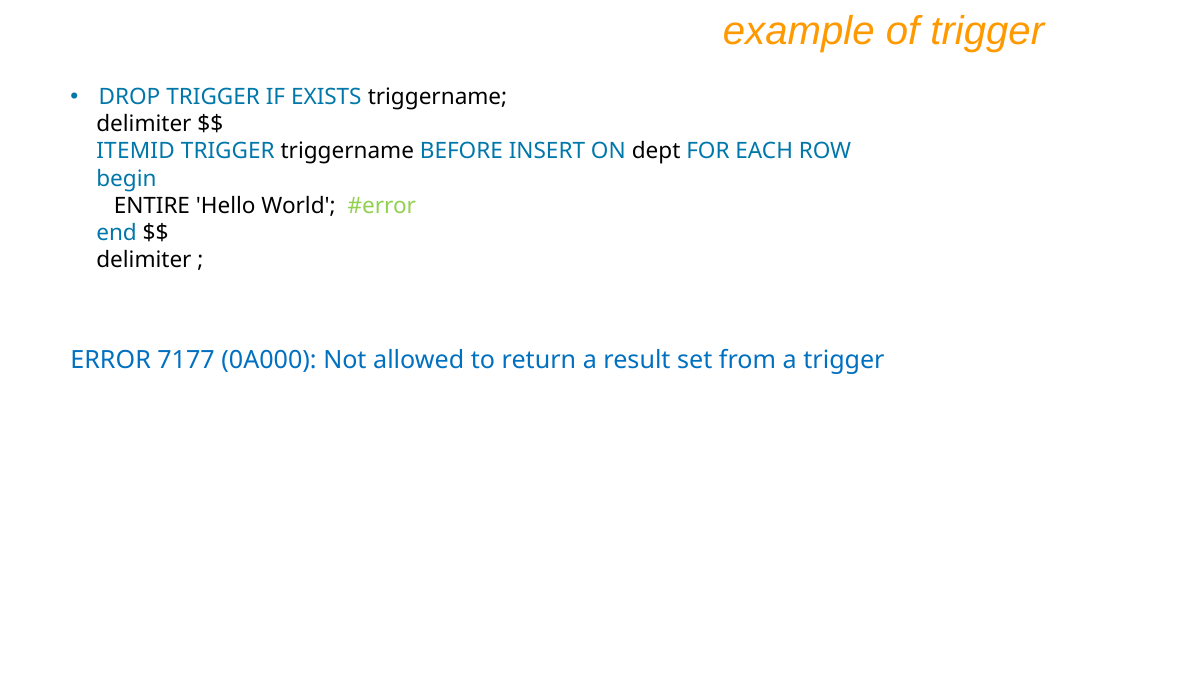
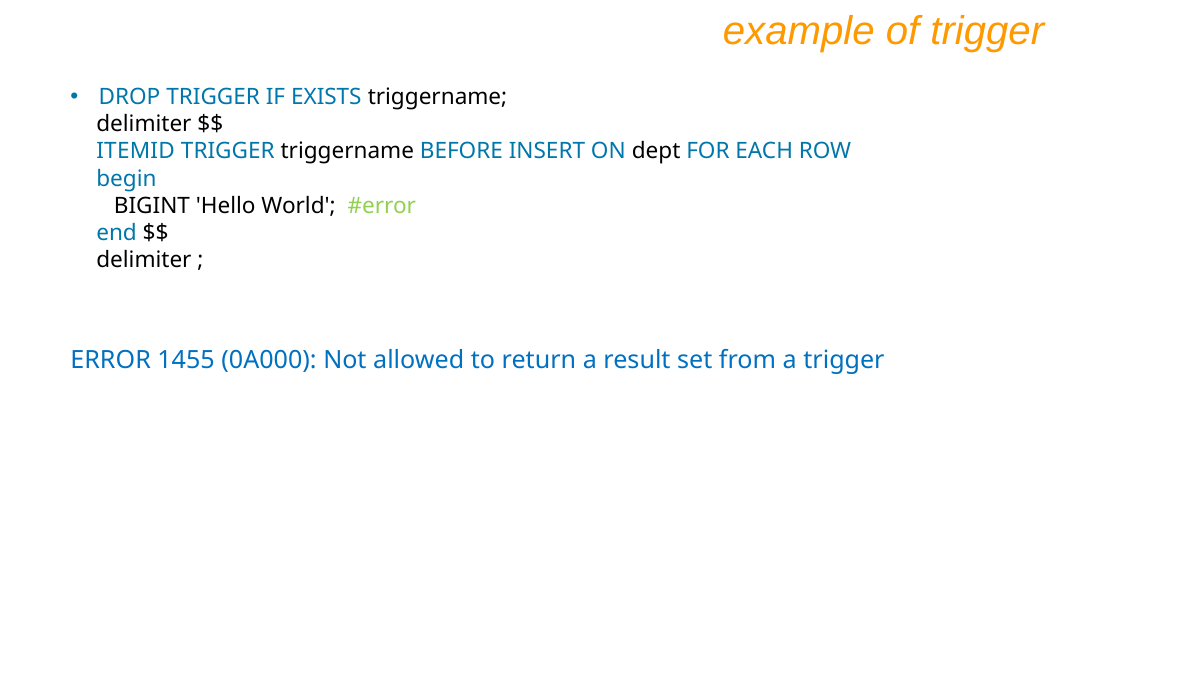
ENTIRE: ENTIRE -> BIGINT (152, 206)
7177: 7177 -> 1455 (186, 360)
